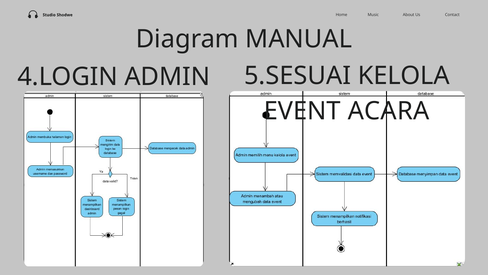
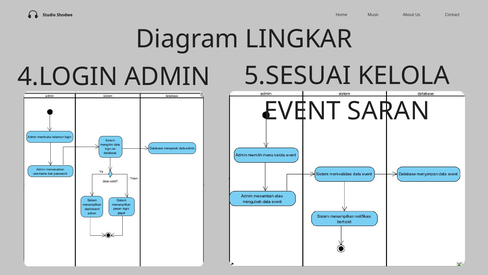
MANUAL: MANUAL -> LINGKAR (299, 39)
ACARA: ACARA -> SARAN (389, 111)
